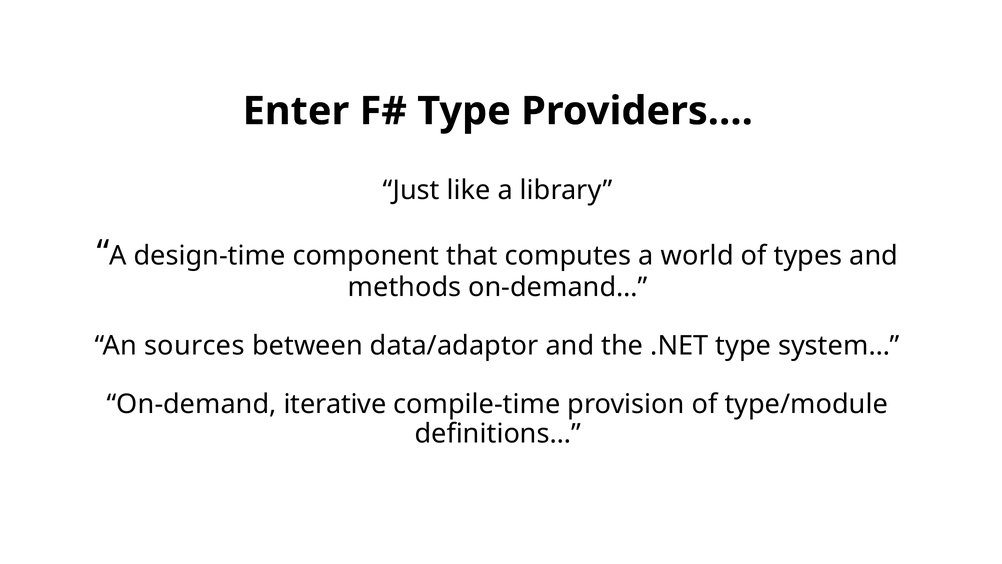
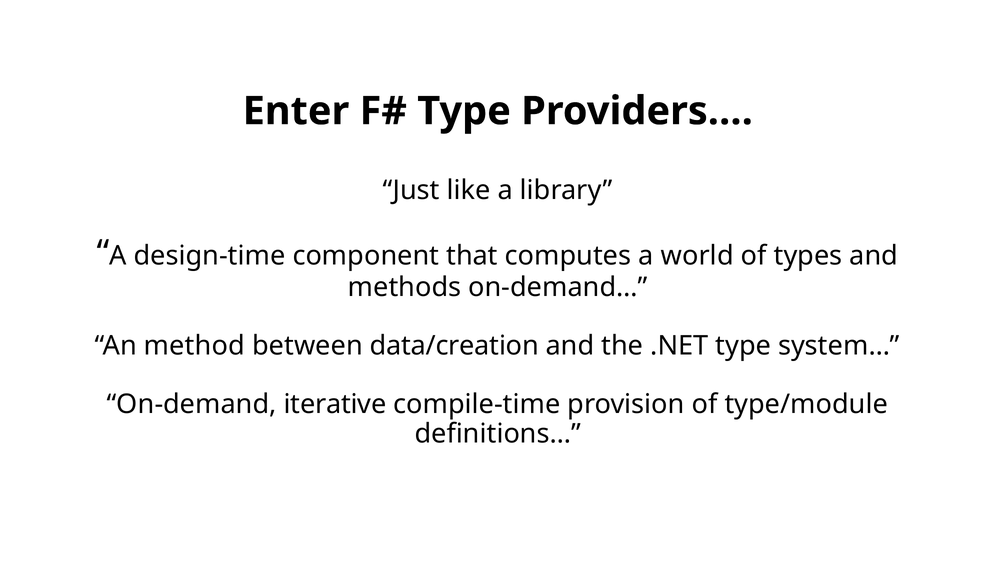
sources: sources -> method (194, 346)
data/adaptor: data/adaptor -> data/creation (454, 346)
